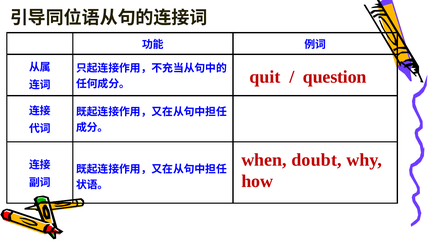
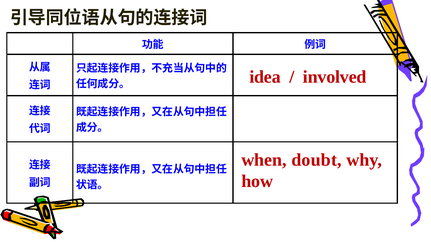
quit: quit -> idea (265, 77)
question: question -> involved (335, 77)
